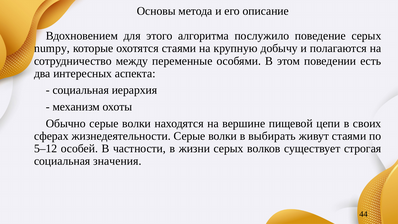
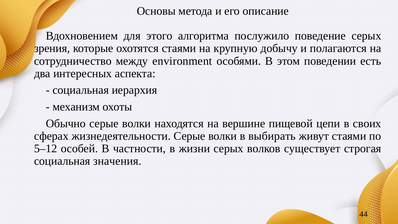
numpy: numpy -> зрения (52, 48)
переменные: переменные -> environment (182, 61)
